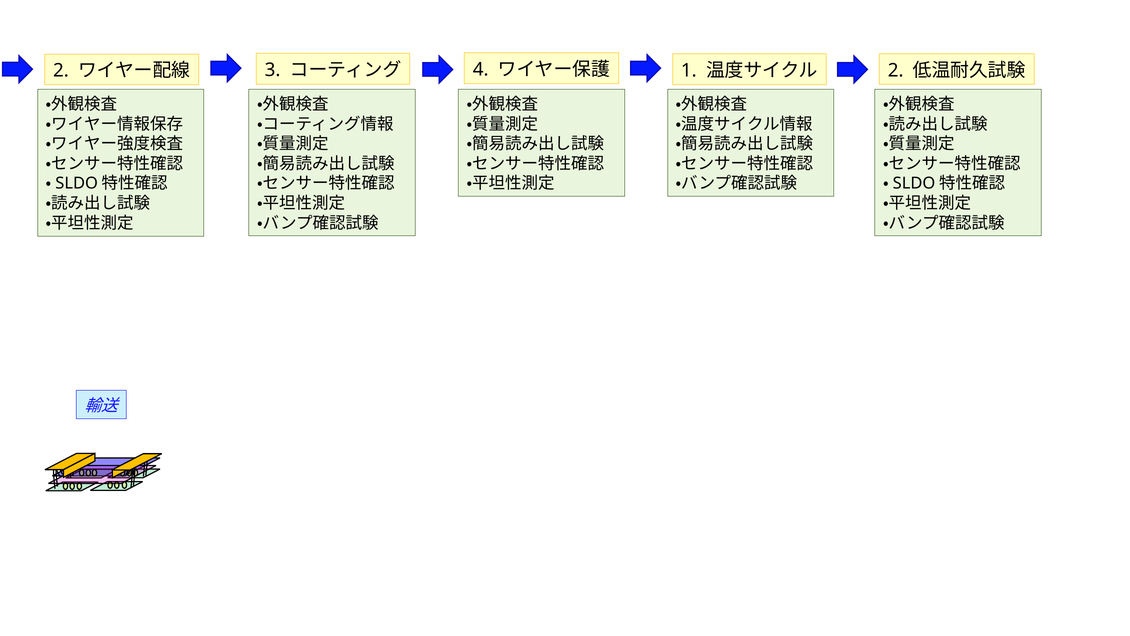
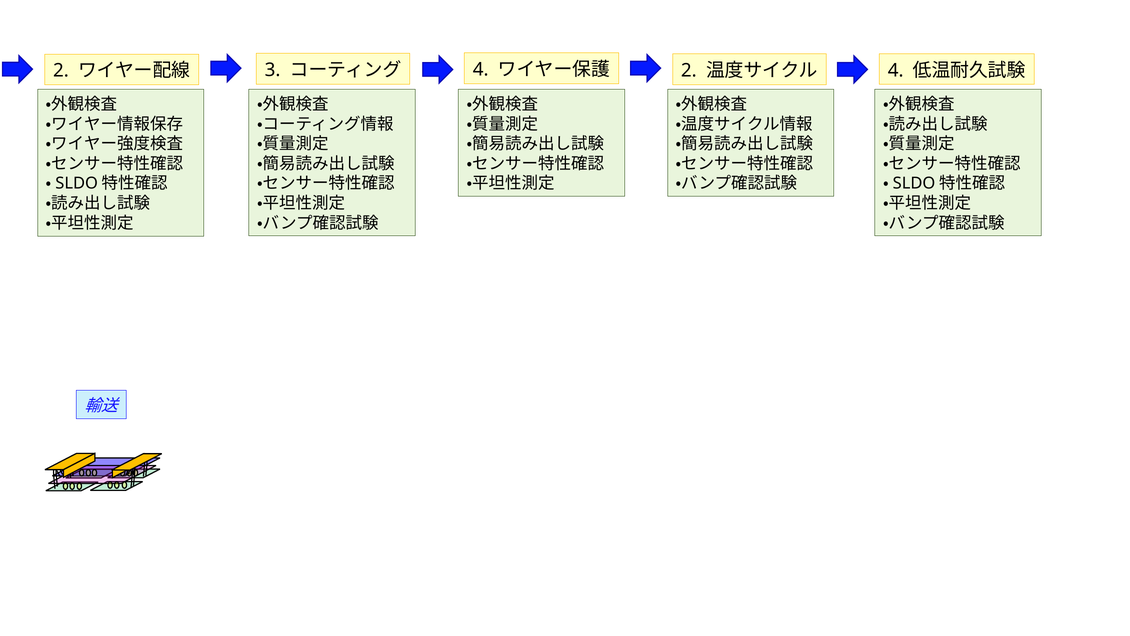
1: 1 -> 2 (689, 70)
2: 2 -> 4 (896, 70)
